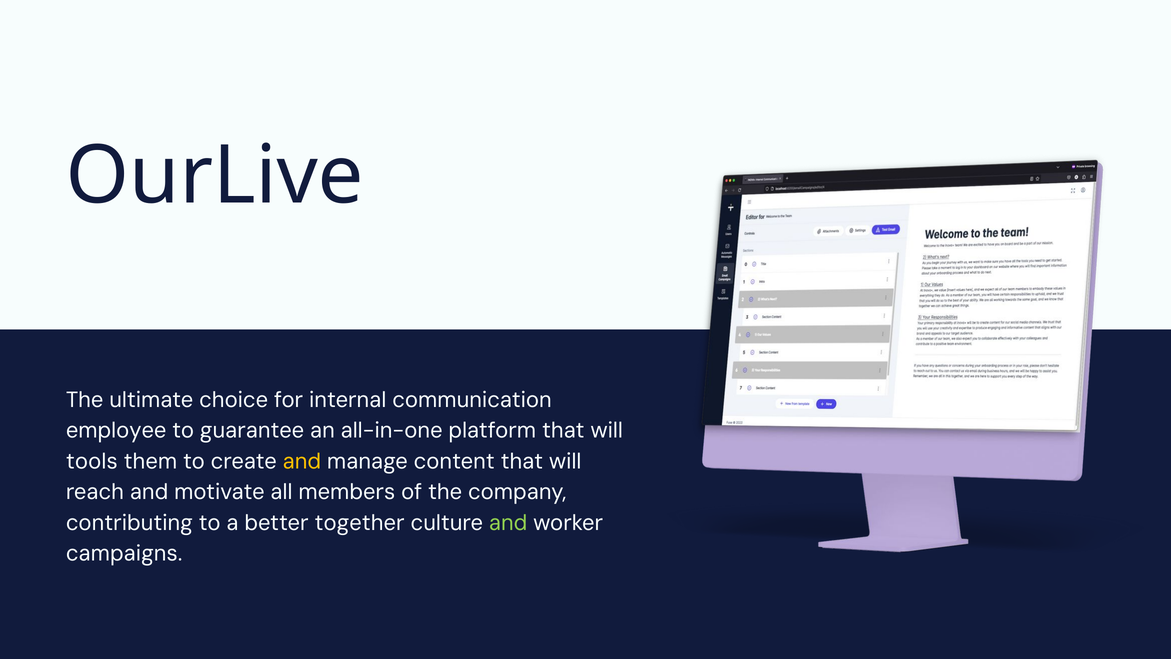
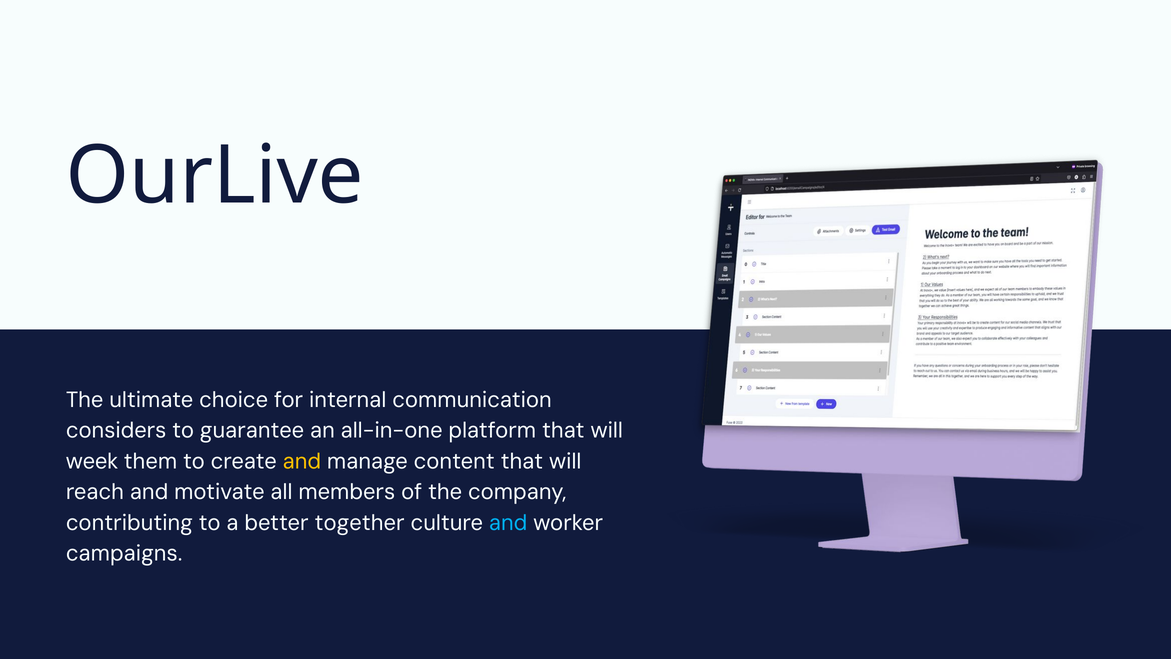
employee: employee -> considers (116, 430)
tools: tools -> week (92, 461)
and colour: light green -> light blue (508, 523)
